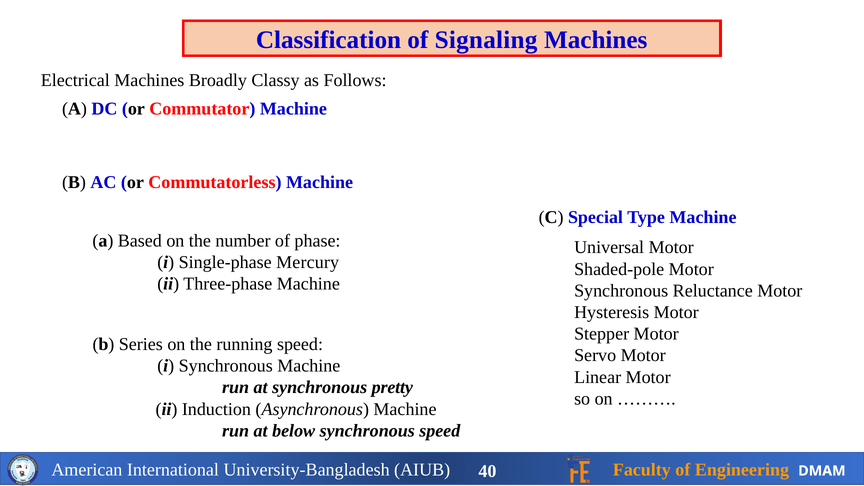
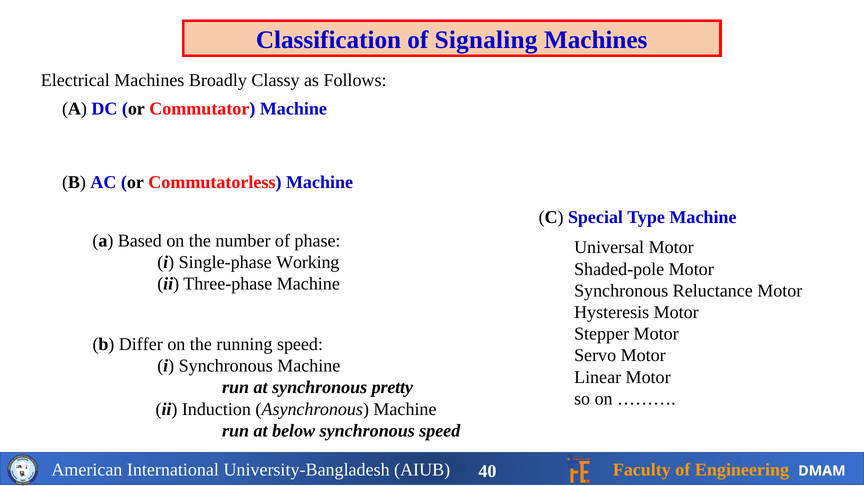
Mercury: Mercury -> Working (308, 262)
Series: Series -> Differ (141, 344)
